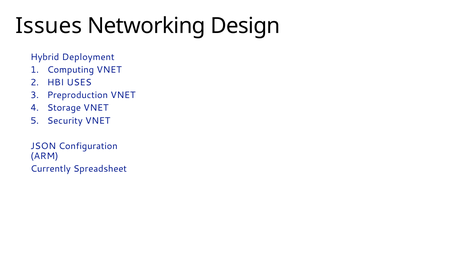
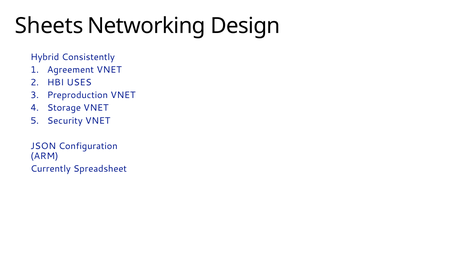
Issues: Issues -> Sheets (49, 26)
Deployment: Deployment -> Consistently (88, 57)
Computing: Computing -> Agreement (71, 70)
